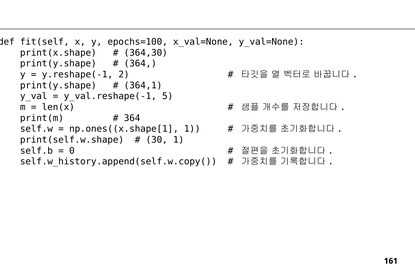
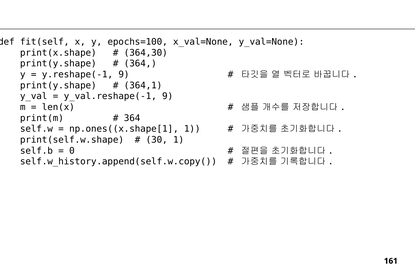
y.reshape(-1 2: 2 -> 9 (124, 75)
y_val.reshape(-1 5: 5 -> 9 (168, 96)
